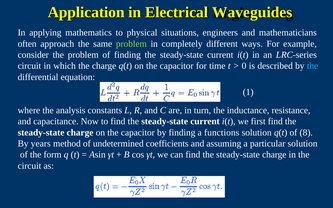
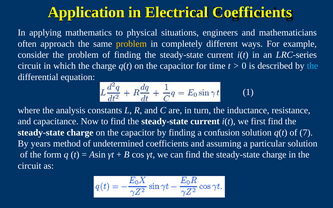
Electrical Waveguides: Waveguides -> Coefficients (252, 12)
problem colour: light green -> yellow (131, 44)
functions: functions -> confusion (222, 133)
8: 8 -> 7 (306, 133)
